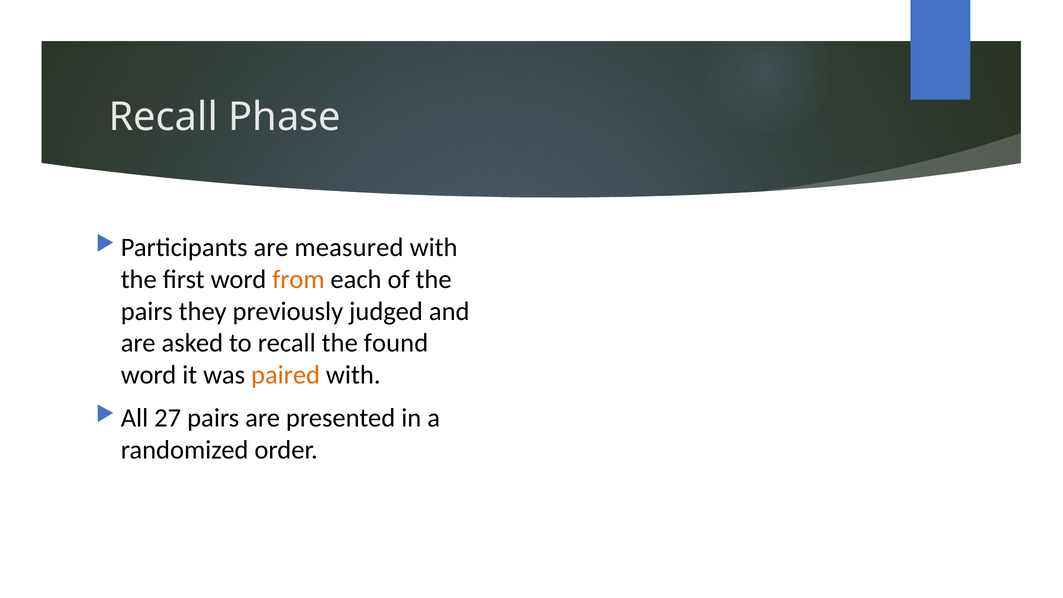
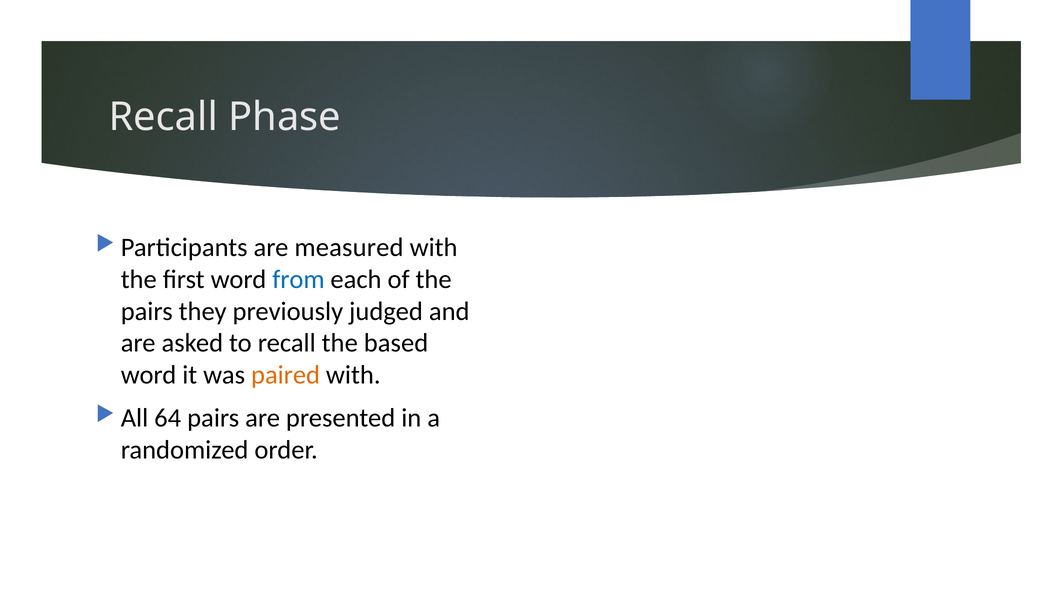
from colour: orange -> blue (298, 279)
found: found -> based (396, 343)
27: 27 -> 64 (168, 418)
